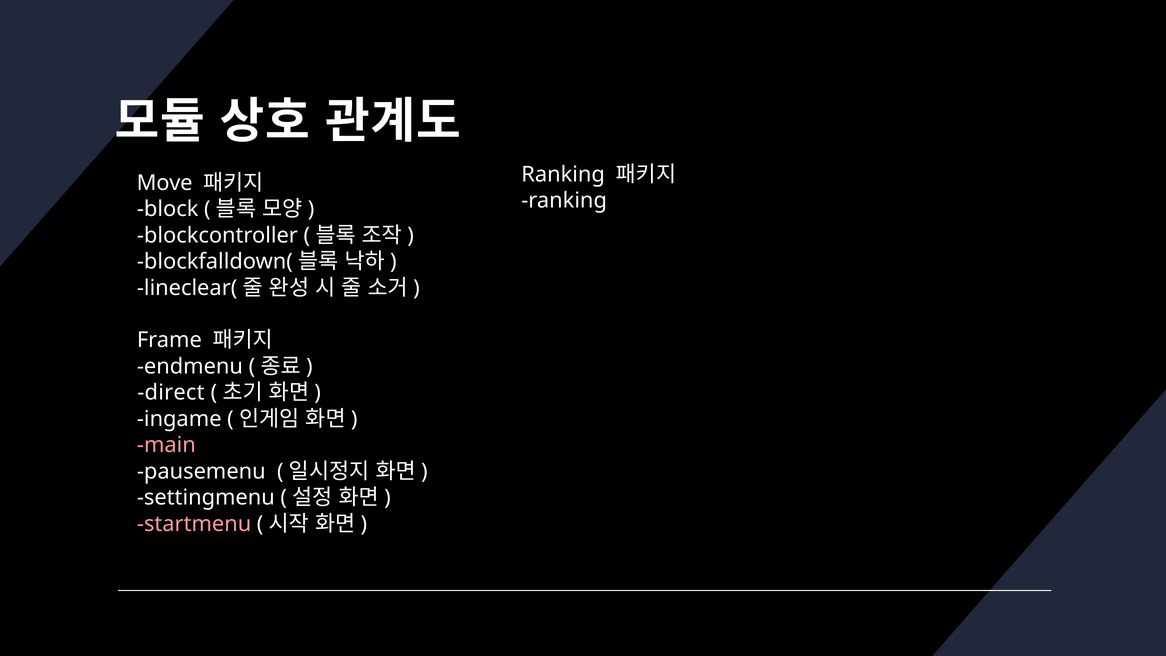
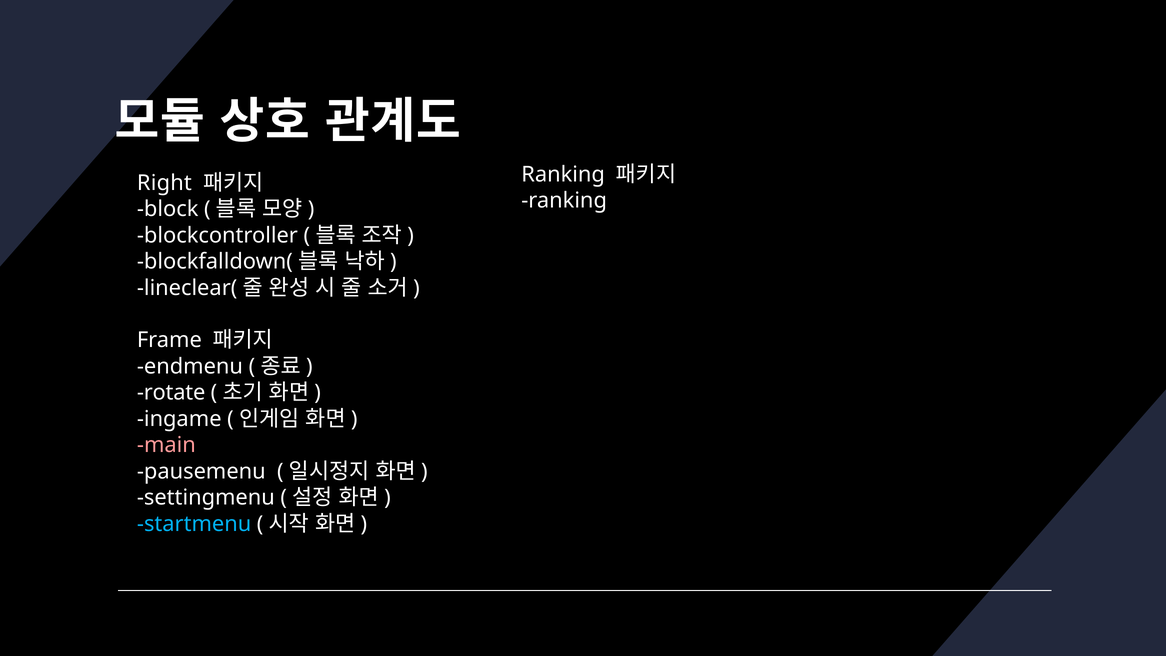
Move: Move -> Right (164, 183)
direct: direct -> rotate (171, 393)
startmenu colour: pink -> light blue (194, 524)
